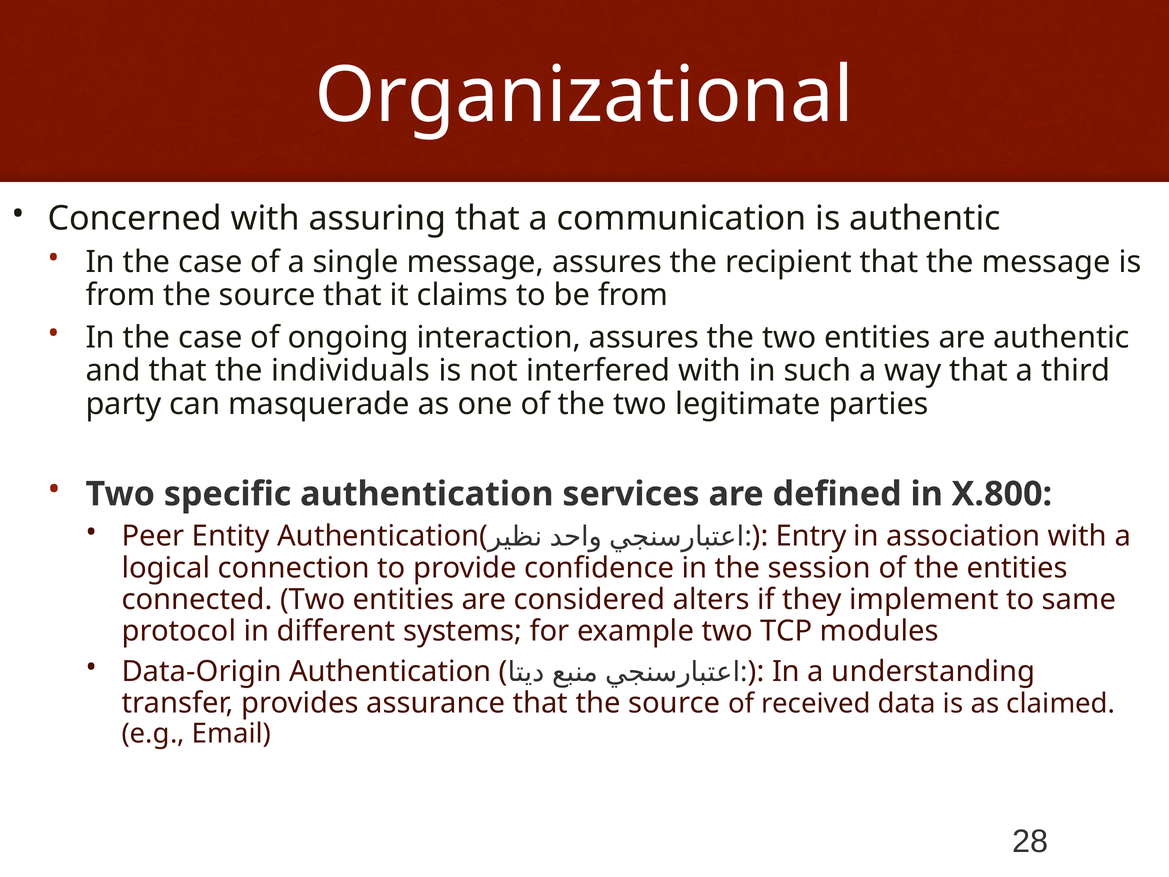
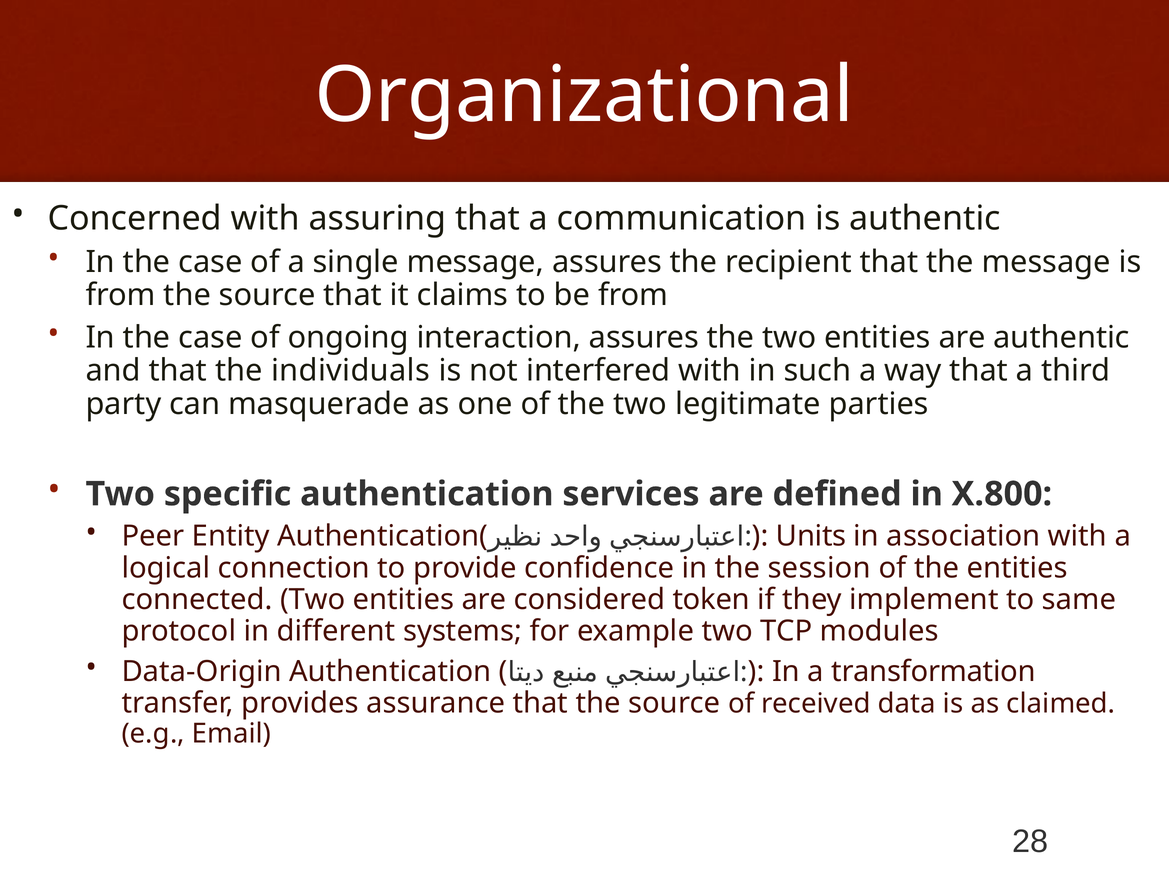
Entry: Entry -> Units (811, 536)
alters: alters -> token (711, 599)
understanding: understanding -> transformation (934, 671)
